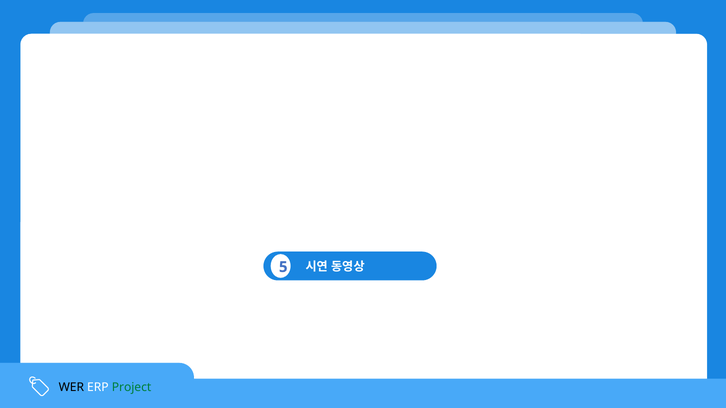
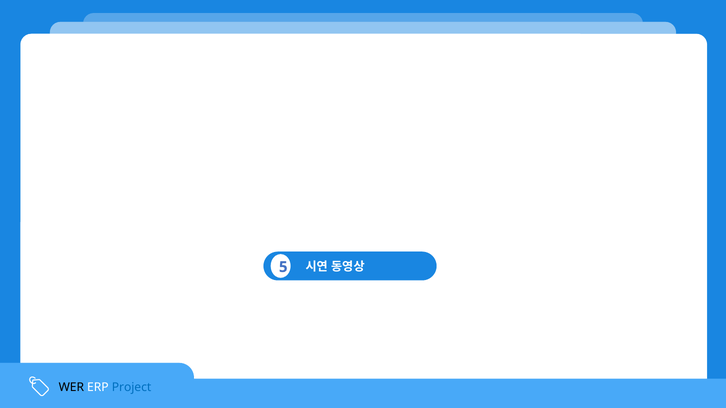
Project colour: green -> blue (132, 388)
